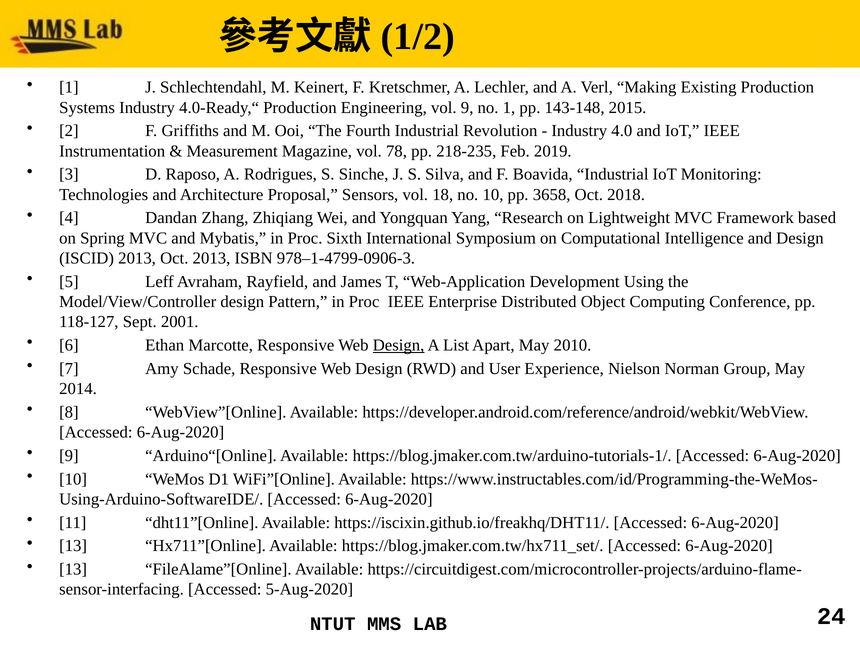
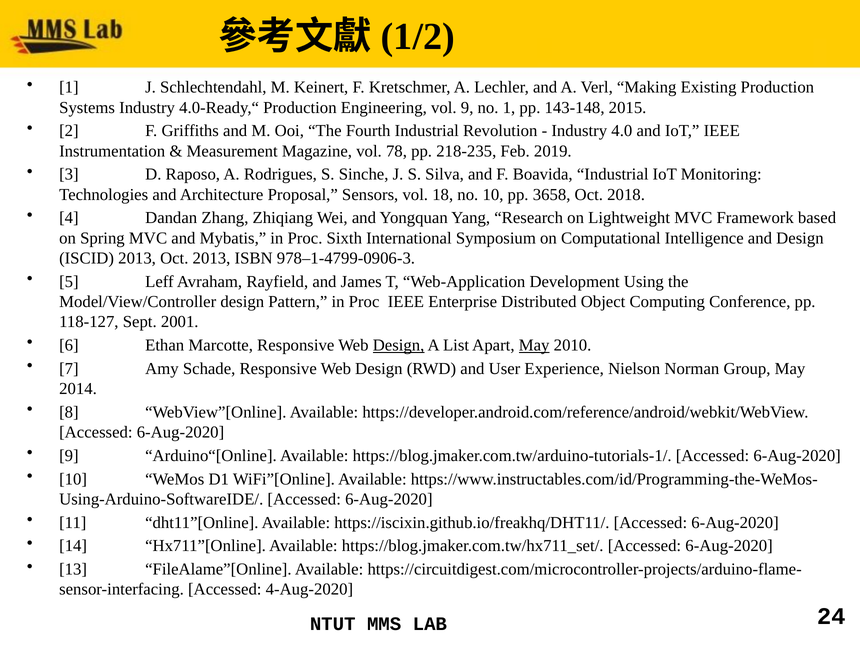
May underline: none -> present (534, 345)
13: 13 -> 14 (73, 546)
5-Aug-2020: 5-Aug-2020 -> 4-Aug-2020 (309, 589)
